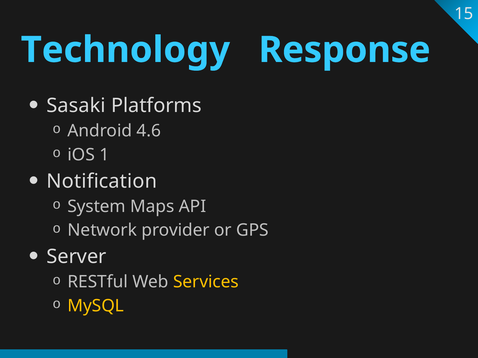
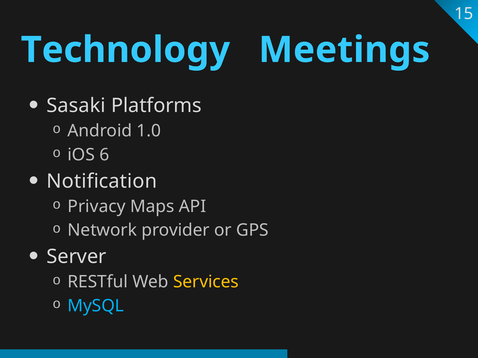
Response: Response -> Meetings (344, 50)
4.6: 4.6 -> 1.0 (149, 131)
1: 1 -> 6 (104, 155)
System: System -> Privacy (97, 207)
MySQL colour: yellow -> light blue (96, 306)
